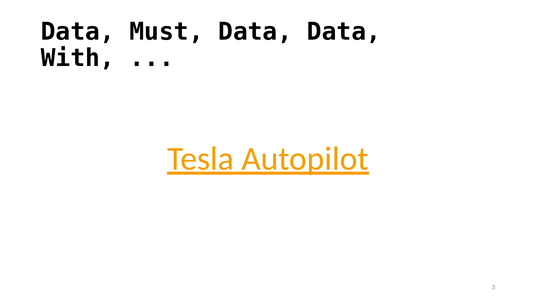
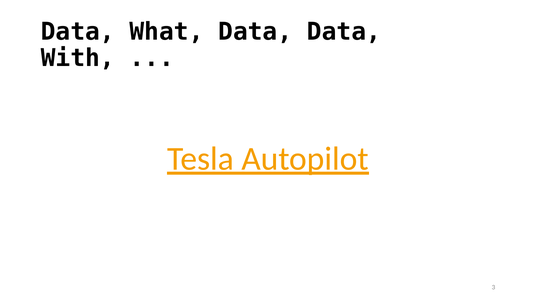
Must: Must -> What (167, 32)
